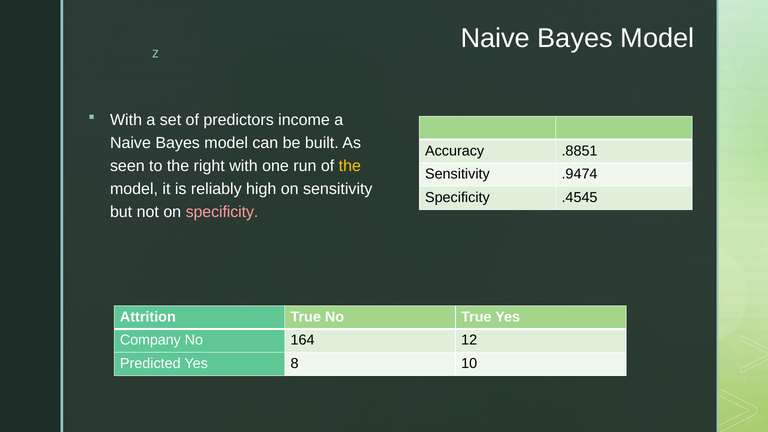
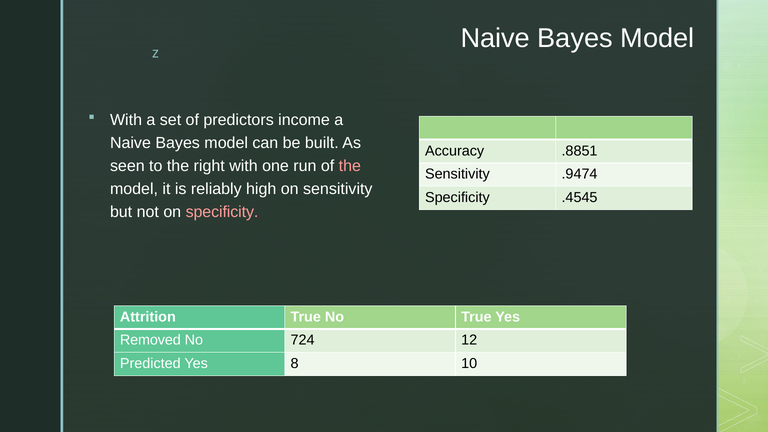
the colour: yellow -> pink (350, 166)
Company: Company -> Removed (150, 340)
164: 164 -> 724 (303, 340)
